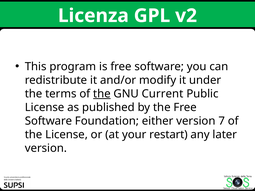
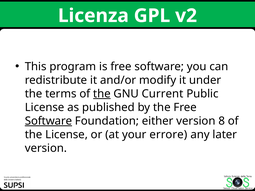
Software underline: none -> present (48, 121)
7: 7 -> 8 (222, 121)
restart: restart -> errore (168, 135)
